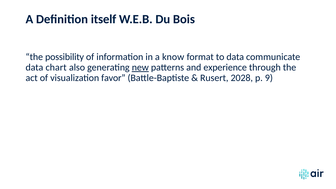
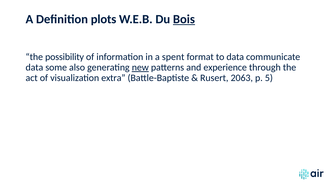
itself: itself -> plots (104, 19)
Bois underline: none -> present (184, 19)
know: know -> spent (173, 57)
chart: chart -> some (56, 67)
favor: favor -> extra (113, 78)
2028: 2028 -> 2063 (242, 78)
9: 9 -> 5 (269, 78)
